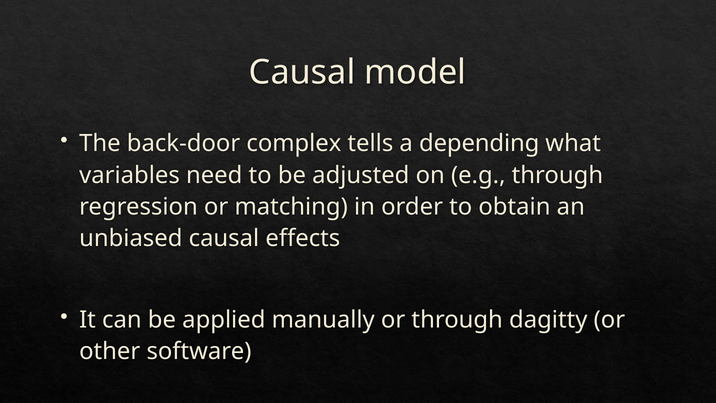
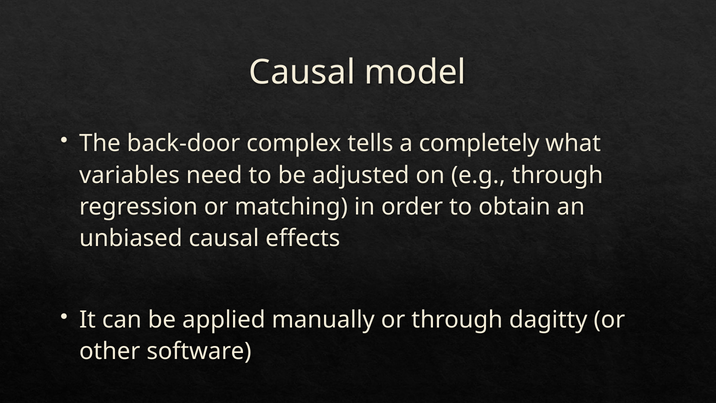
depending: depending -> completely (479, 143)
